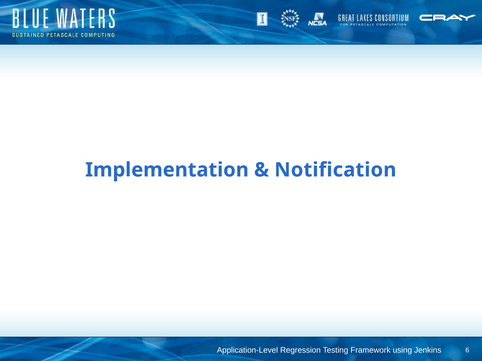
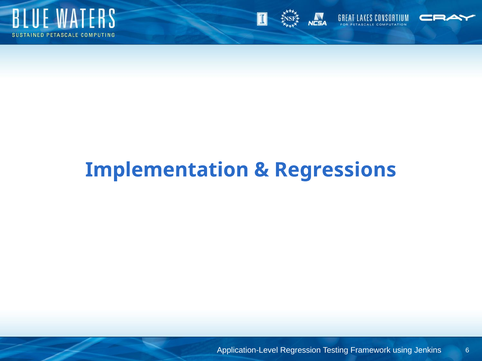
Notification: Notification -> Regressions (335, 170)
